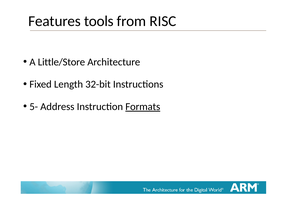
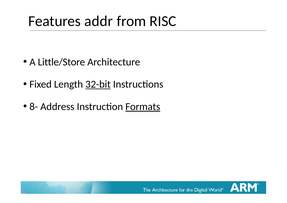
tools: tools -> addr (99, 21)
32-bit underline: none -> present (98, 84)
5-: 5- -> 8- (34, 107)
